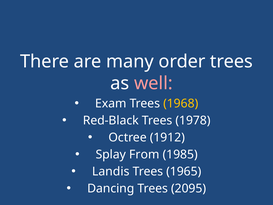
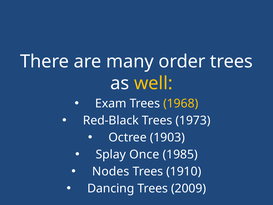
well colour: pink -> yellow (153, 83)
1978: 1978 -> 1973 (193, 120)
1912: 1912 -> 1903 (167, 137)
From: From -> Once (144, 154)
Landis: Landis -> Nodes (111, 171)
1965: 1965 -> 1910 (184, 171)
2095: 2095 -> 2009 (189, 188)
